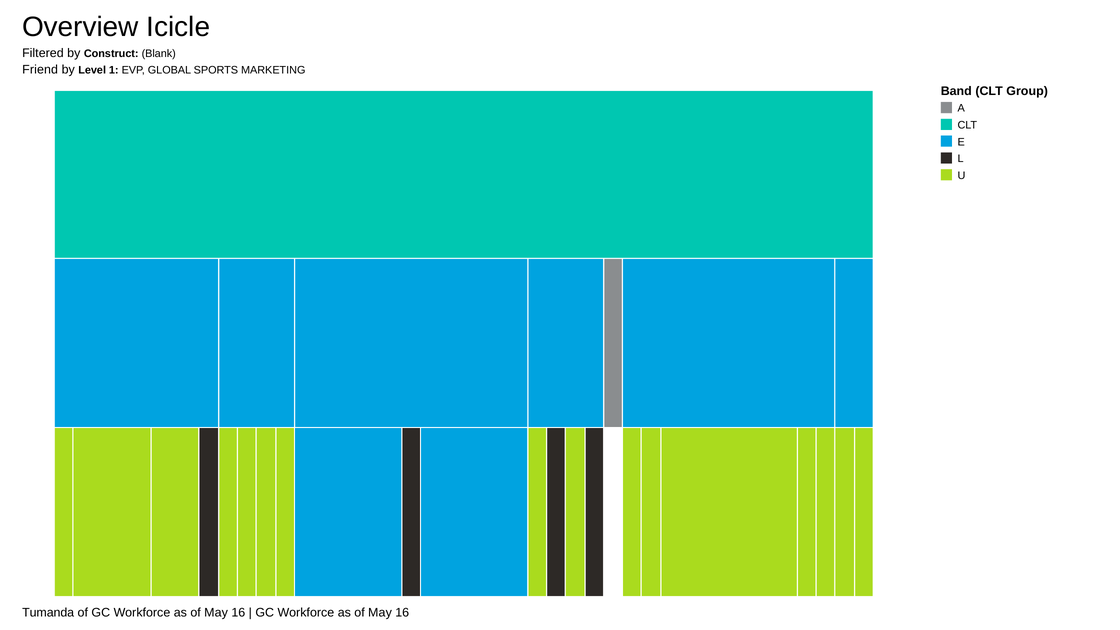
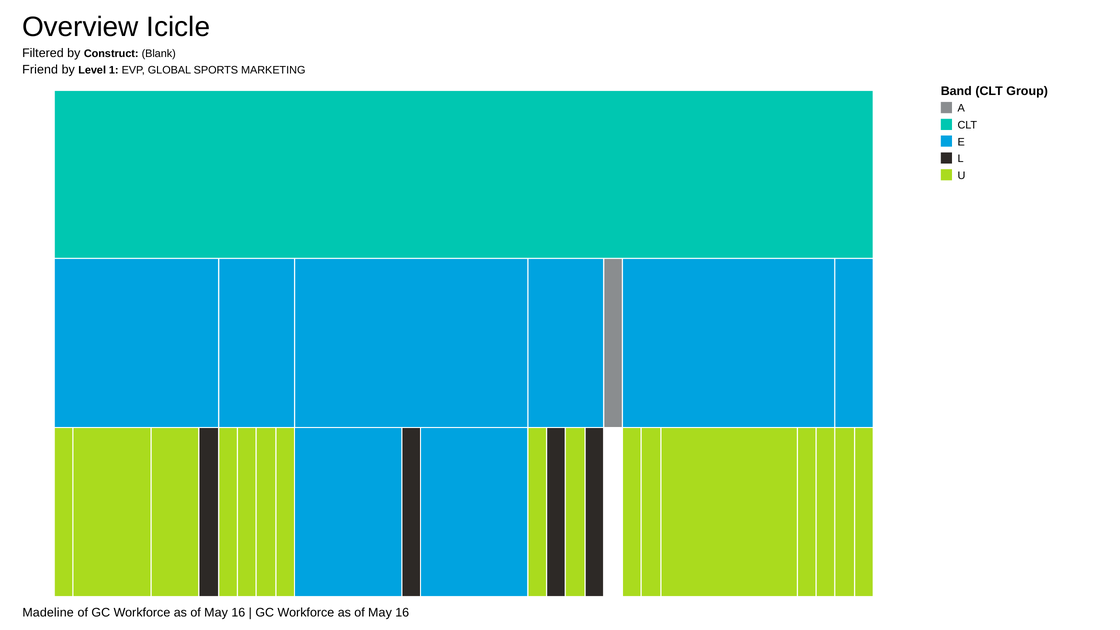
Tumanda: Tumanda -> Madeline (48, 613)
